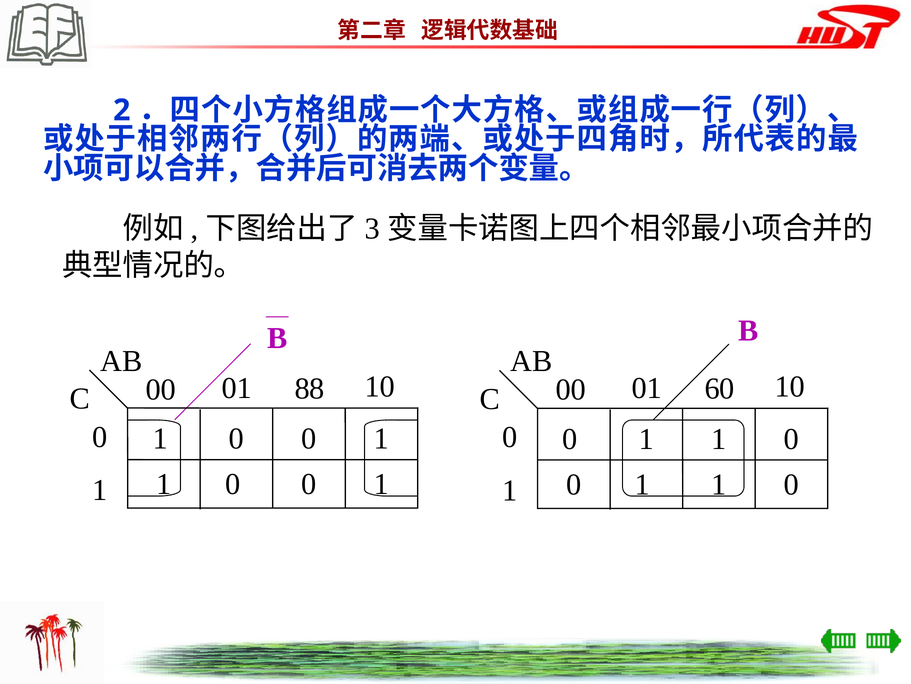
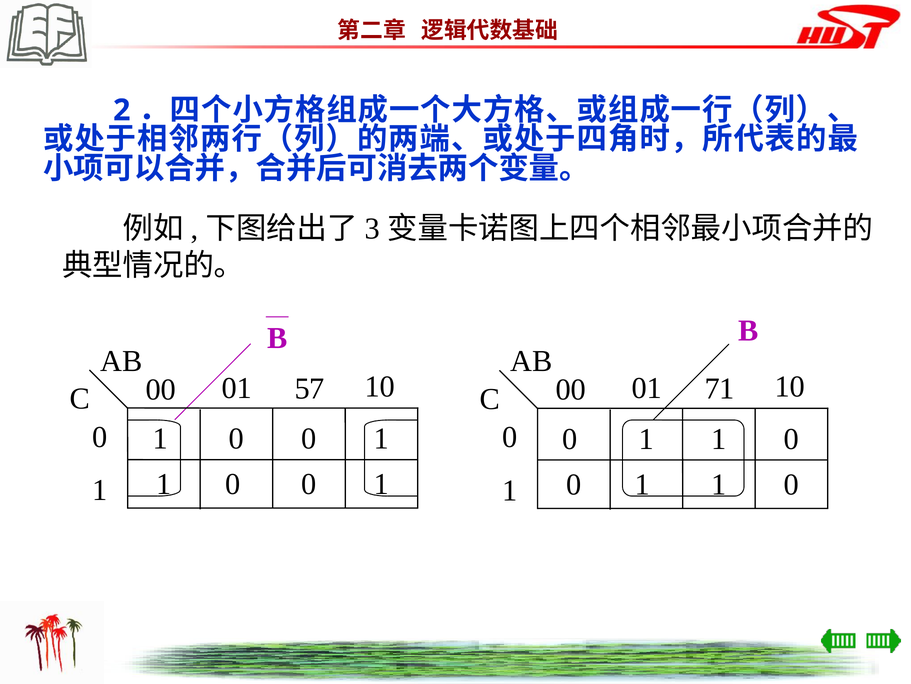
88: 88 -> 57 (310, 388)
60: 60 -> 71 (720, 388)
